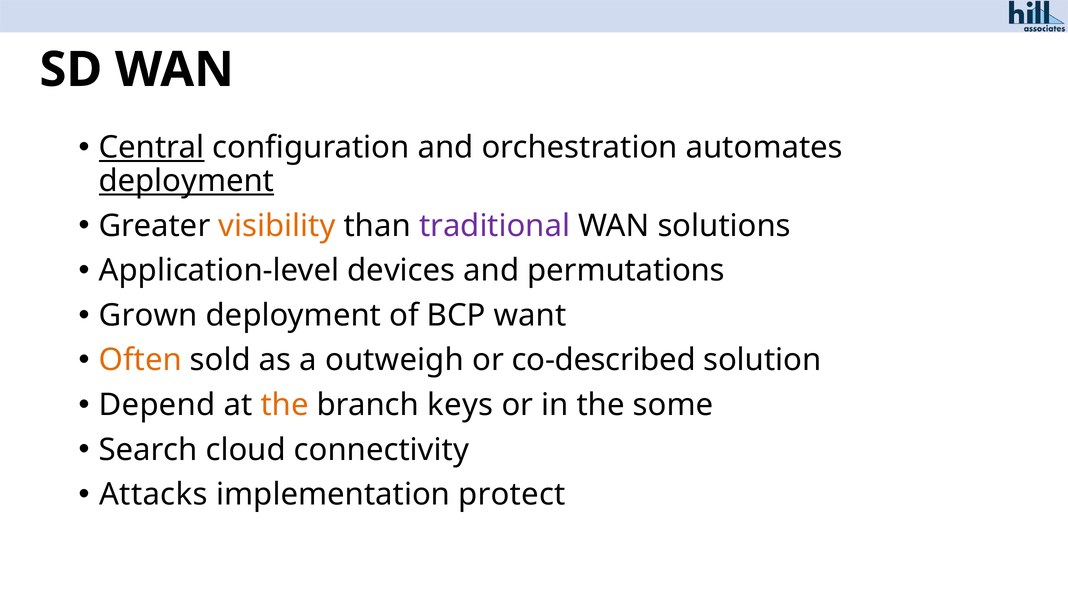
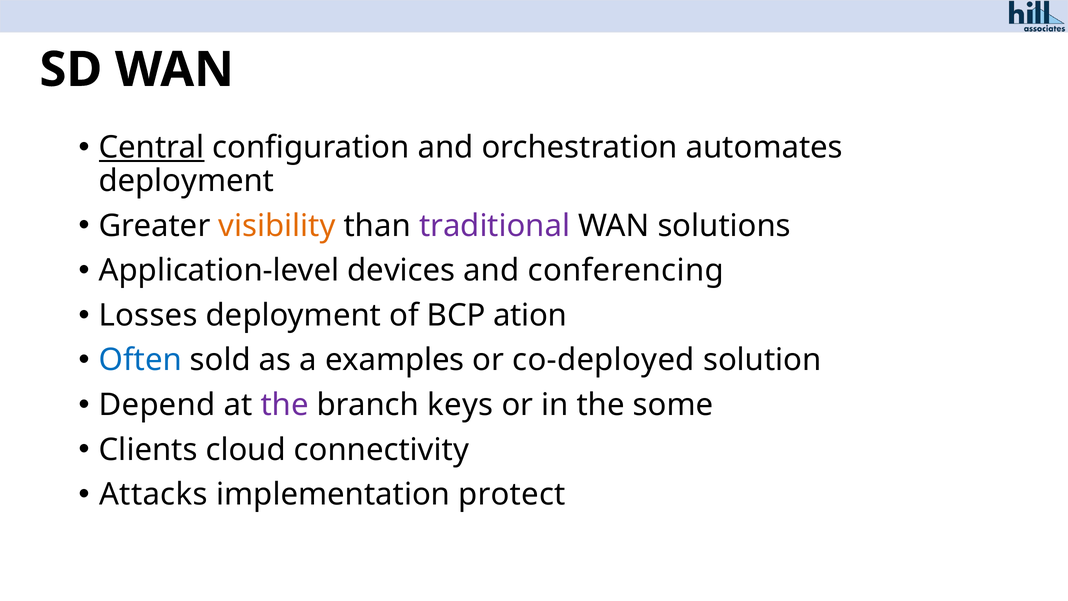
deployment underline: present -> none (186, 181)
permutations: permutations -> conferencing (626, 271)
Grown: Grown -> Losses (148, 315)
want: want -> ation (530, 315)
Often colour: orange -> blue (140, 360)
outweigh: outweigh -> examples (395, 360)
co-described: co-described -> co-deployed (603, 360)
the colour: orange -> purple (285, 405)
Search: Search -> Clients (148, 450)
